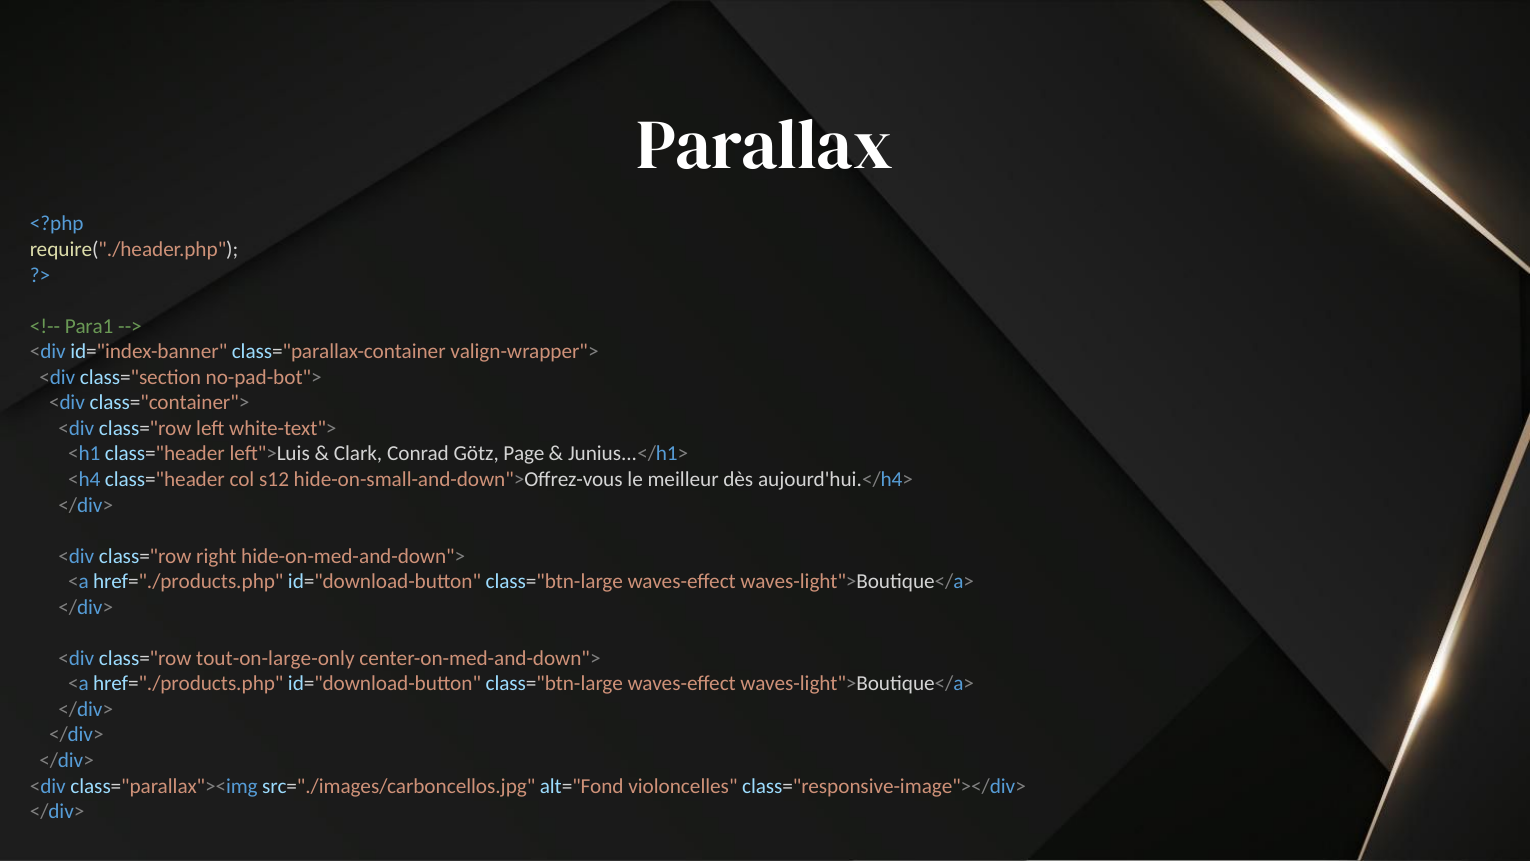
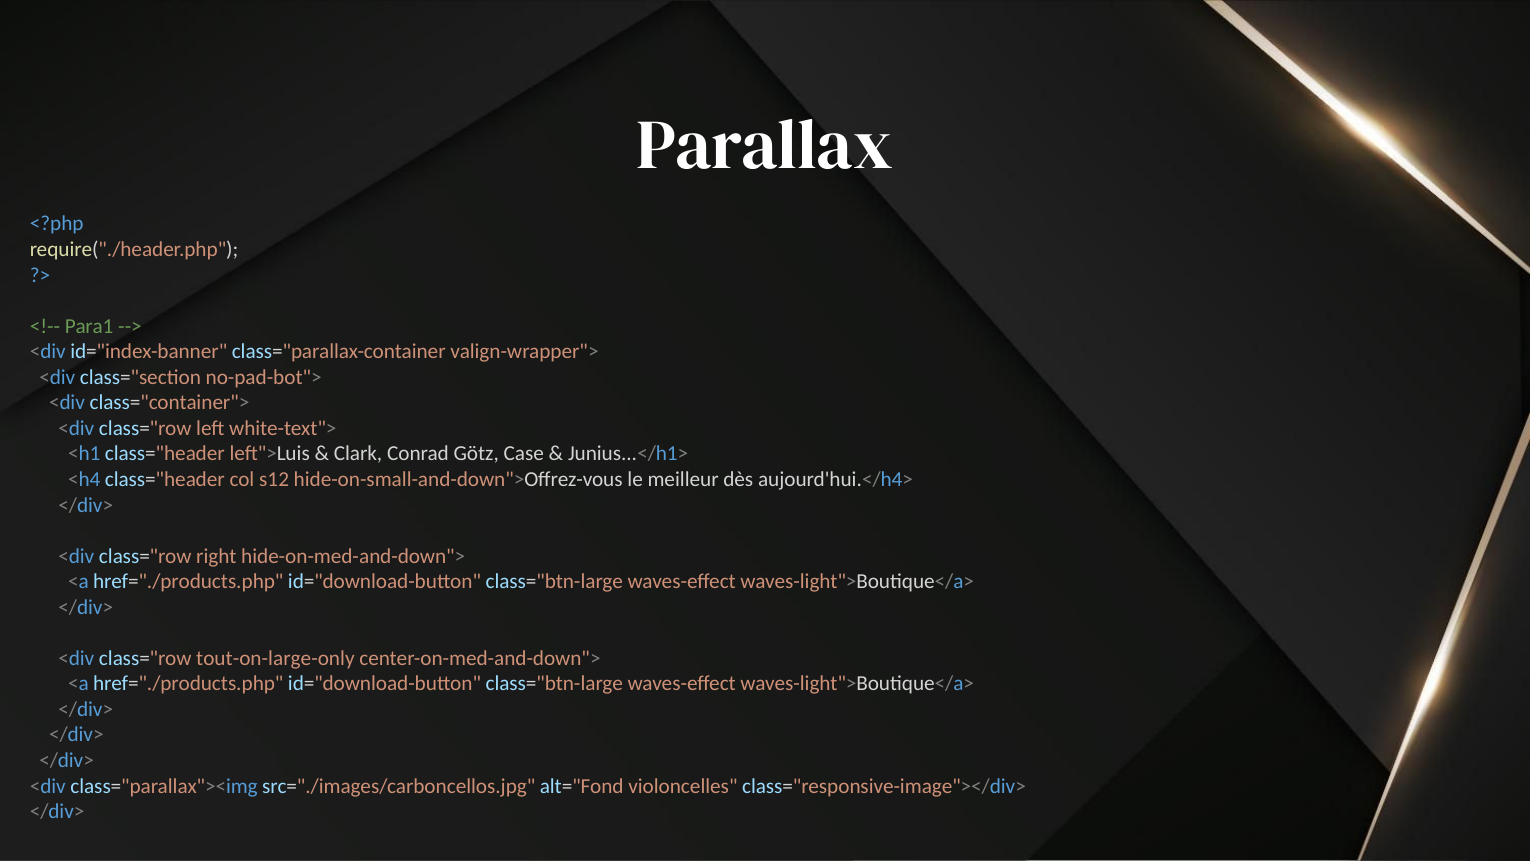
Page: Page -> Case (524, 454)
